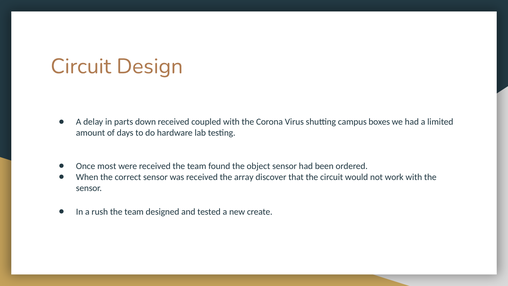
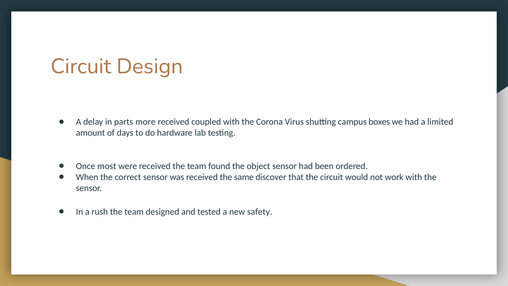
down: down -> more (145, 122)
array: array -> same (244, 177)
create: create -> safety (260, 212)
